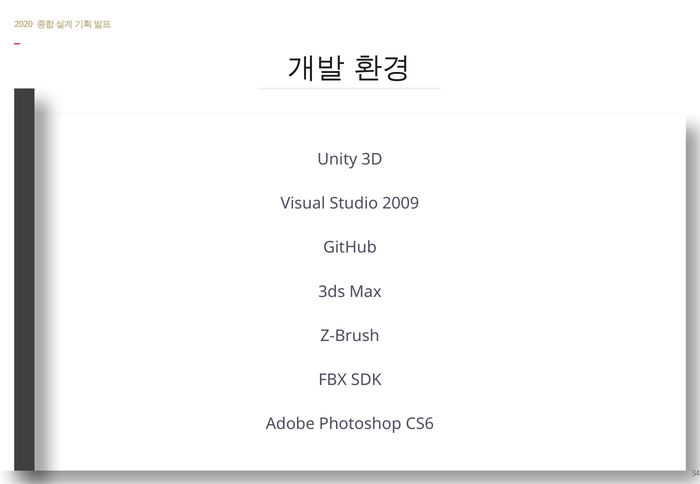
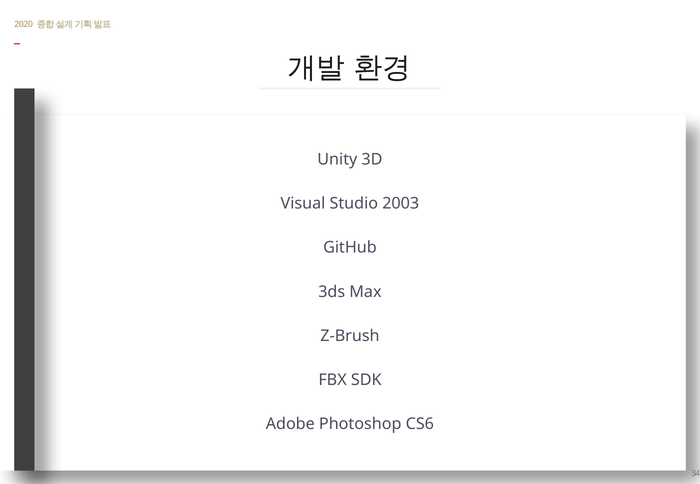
2009: 2009 -> 2003 (401, 204)
